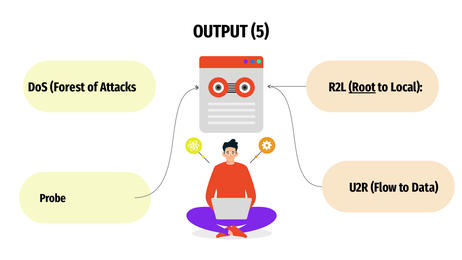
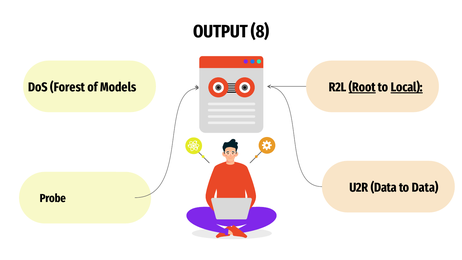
5: 5 -> 8 (260, 31)
Attacks: Attacks -> Models (118, 87)
Local underline: none -> present (407, 87)
U2R Flow: Flow -> Data (384, 187)
